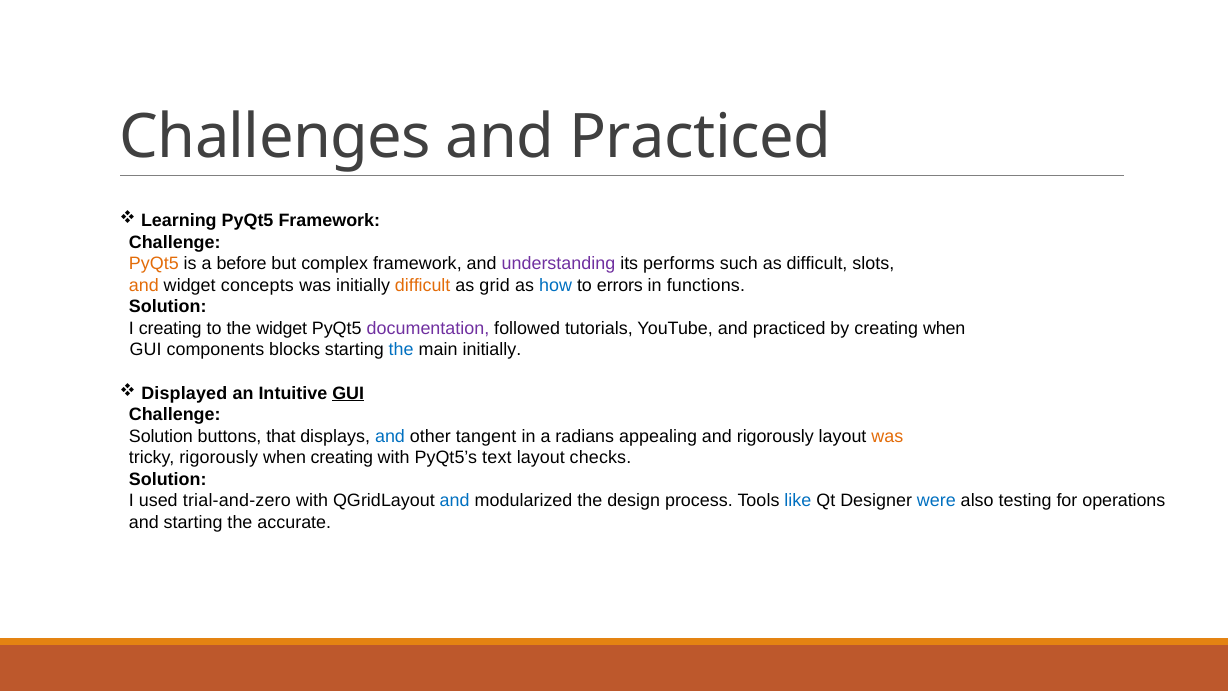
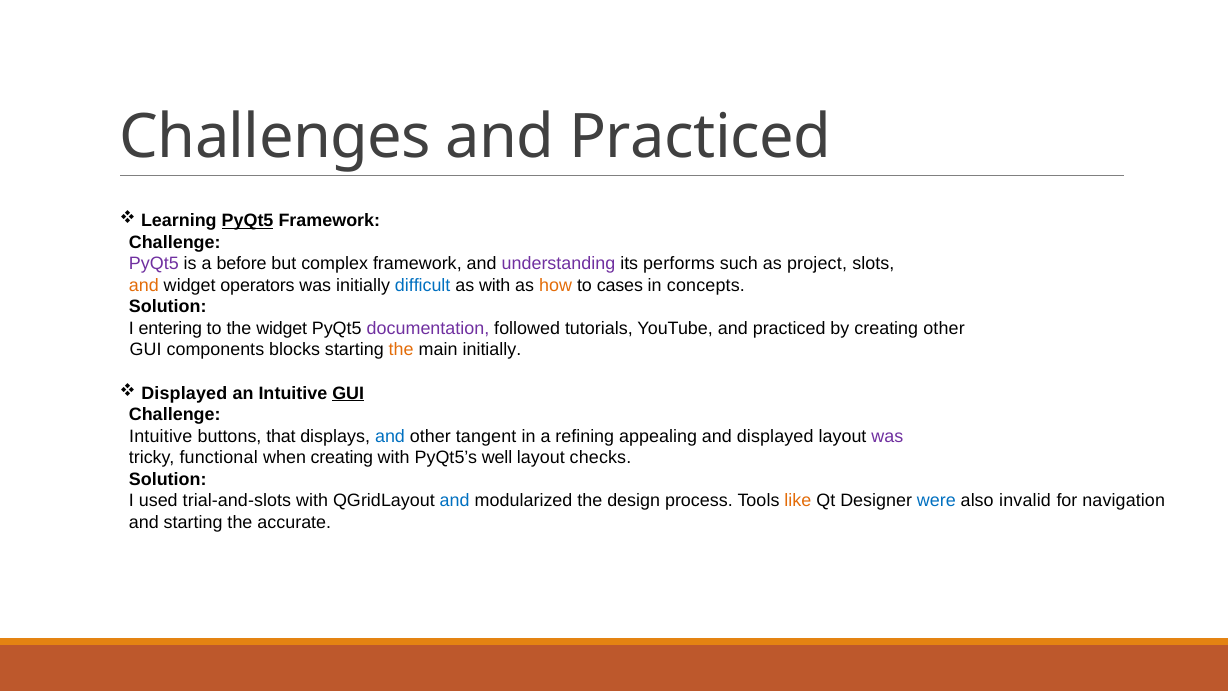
PyQt5 underline: none -> present (248, 221)
PyQt5 colour: orange -> purple (154, 264)
as difficult: difficult -> project (817, 264)
concepts: concepts -> operators (258, 285)
difficult colour: orange -> blue (423, 285)
as grid: grid -> with (495, 285)
how colour: blue -> orange (556, 285)
errors: errors -> cases (620, 285)
functions: functions -> concepts (706, 285)
I creating: creating -> entering (170, 328)
creating when: when -> other (944, 328)
the colour: blue -> orange (401, 350)
Solution: Solution -> Intuitive (161, 436)
radians: radians -> refining (585, 436)
and rigorously: rigorously -> displayed (775, 436)
was colour: orange -> purple (887, 436)
tricky rigorously: rigorously -> functional (219, 457)
text: text -> well (497, 457)
trial-and-zero: trial-and-zero -> trial-and-slots (237, 500)
like colour: blue -> orange (798, 500)
testing: testing -> invalid (1025, 500)
operations: operations -> navigation (1124, 500)
